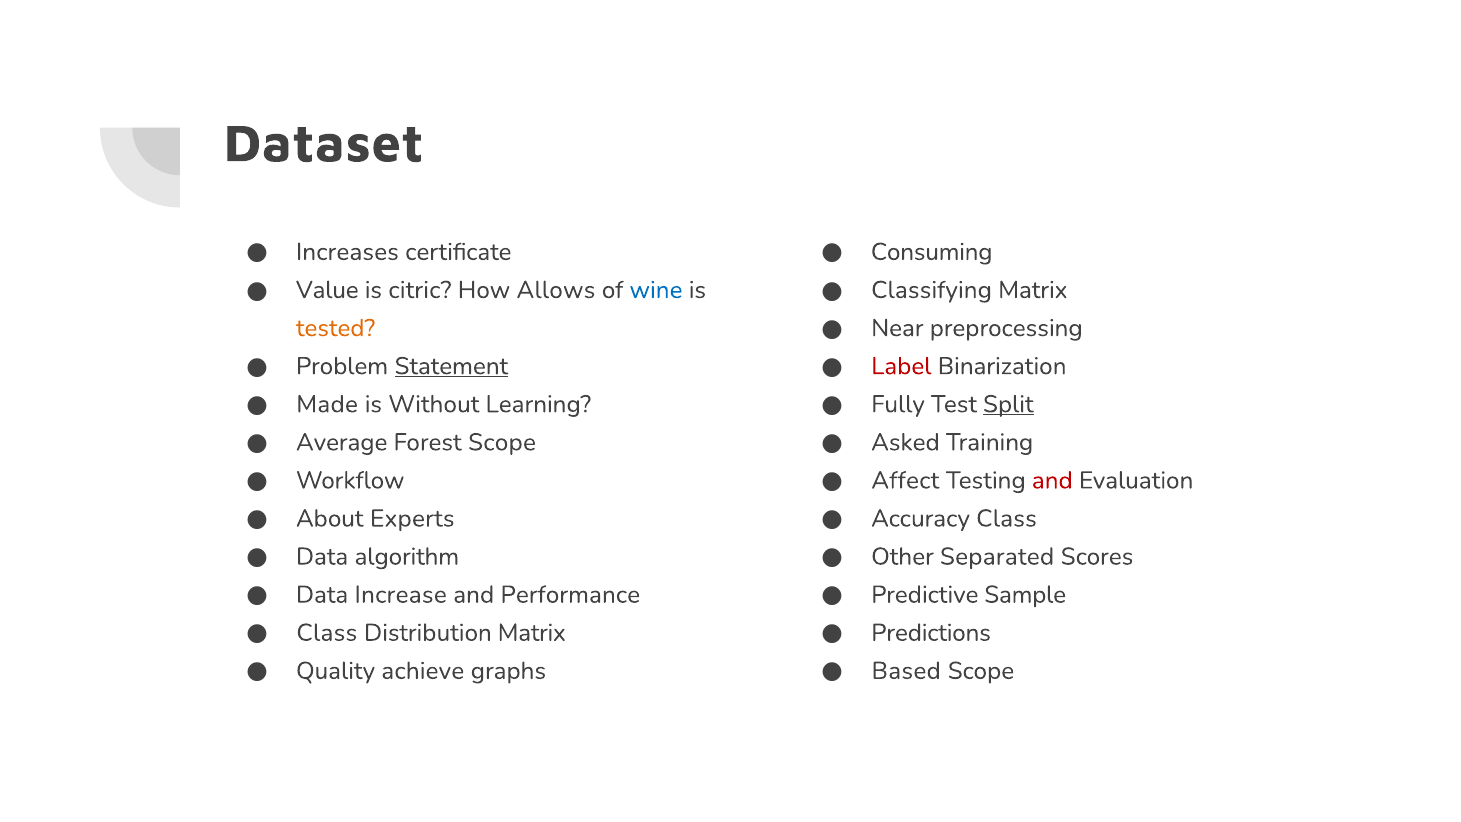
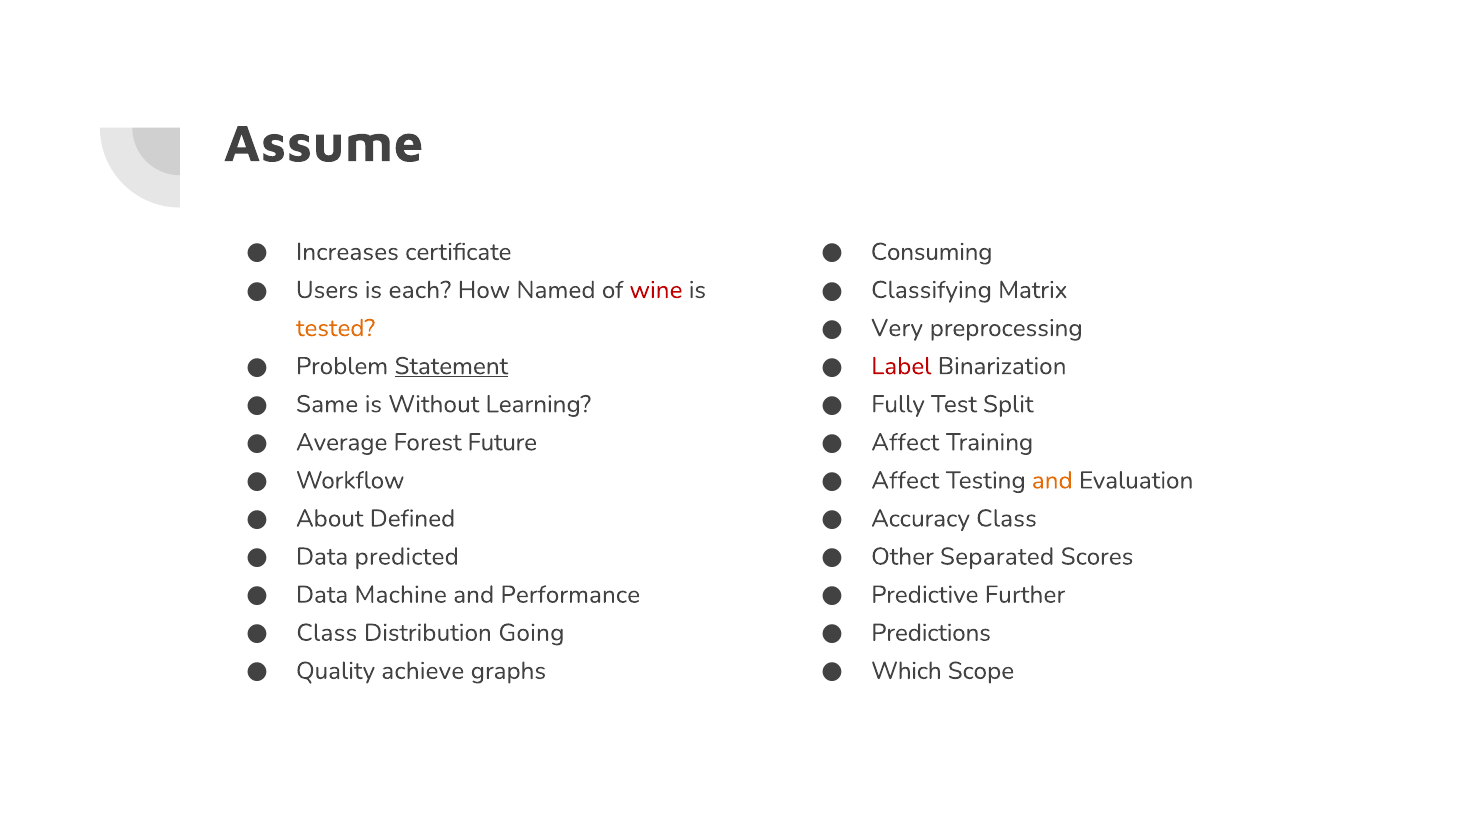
Dataset: Dataset -> Assume (324, 144)
Value: Value -> Users (327, 290)
citric: citric -> each (420, 290)
Allows: Allows -> Named (556, 290)
wine colour: blue -> red (656, 290)
Near: Near -> Very (897, 328)
Made: Made -> Same (327, 404)
Split underline: present -> none (1008, 404)
Forest Scope: Scope -> Future (502, 442)
Asked: Asked -> Affect (905, 442)
and colour: red -> orange (1052, 480)
Experts: Experts -> Defined (412, 518)
algorithm: algorithm -> predicted (407, 556)
Increase: Increase -> Machine (401, 595)
Sample: Sample -> Further (1025, 595)
Distribution Matrix: Matrix -> Going (531, 633)
Based: Based -> Which (906, 671)
